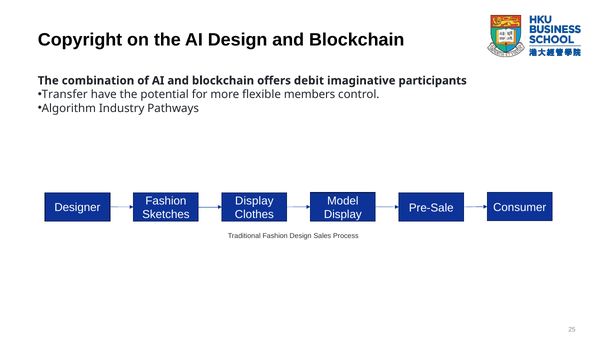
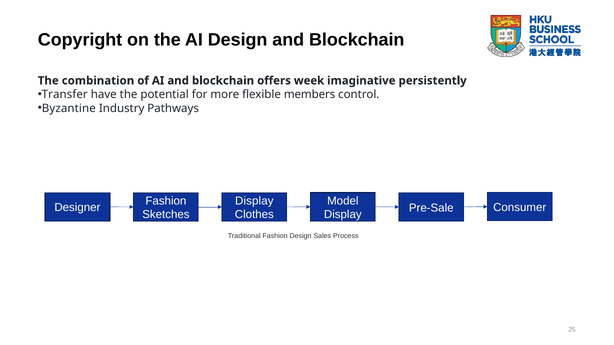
debit: debit -> week (309, 81)
participants: participants -> persistently (433, 81)
Algorithm: Algorithm -> Byzantine (69, 108)
